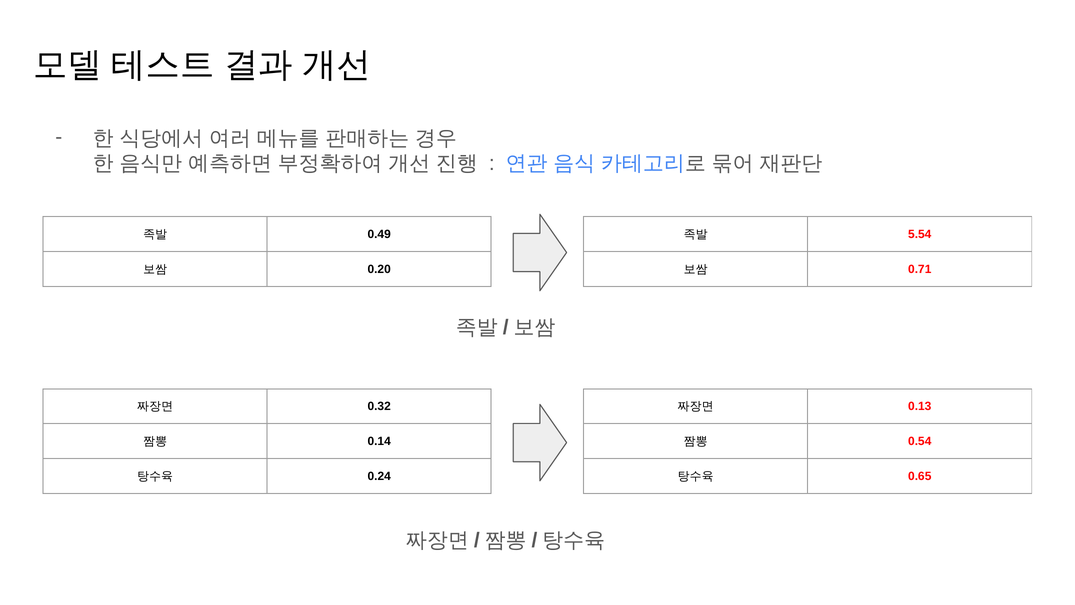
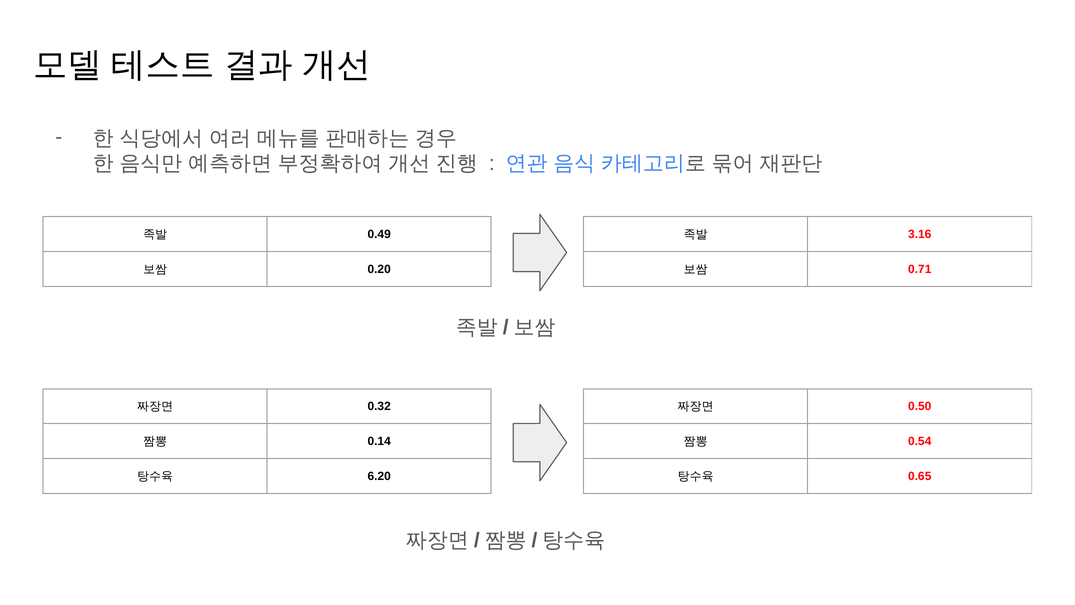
5.54: 5.54 -> 3.16 (920, 234)
0.13: 0.13 -> 0.50 (920, 406)
0.24: 0.24 -> 6.20 (379, 476)
